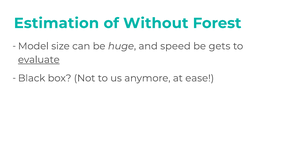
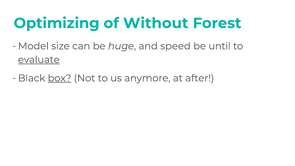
Estimation: Estimation -> Optimizing (57, 23)
gets: gets -> until (220, 46)
box underline: none -> present (60, 78)
ease: ease -> after (200, 78)
